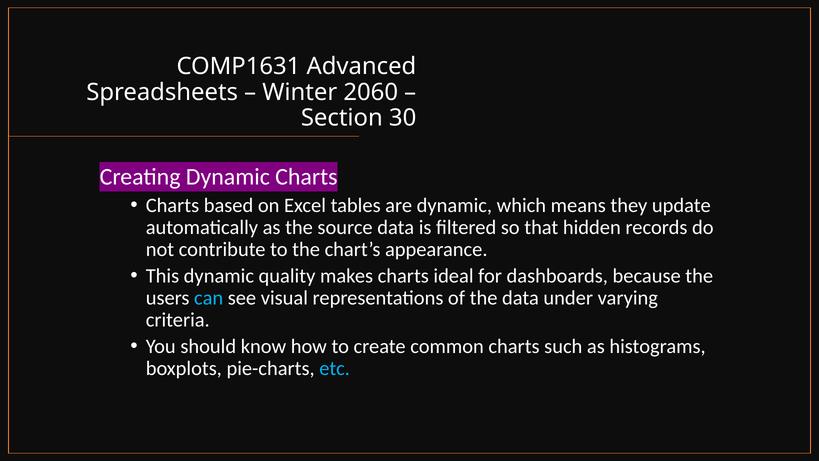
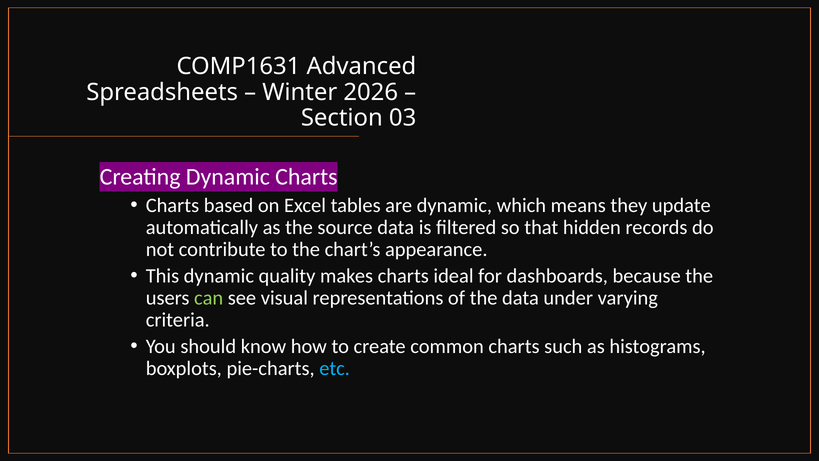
2060: 2060 -> 2026 (371, 92)
30: 30 -> 03 (403, 118)
can colour: light blue -> light green (209, 298)
